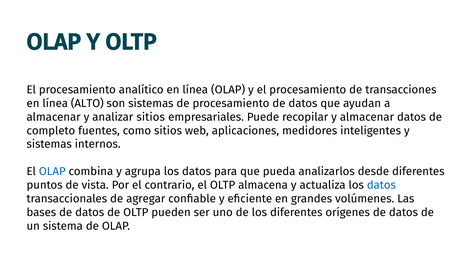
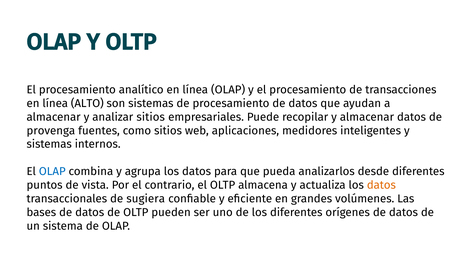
completo: completo -> provenga (51, 131)
datos colour: blue -> orange (381, 185)
agregar: agregar -> sugiera (146, 199)
